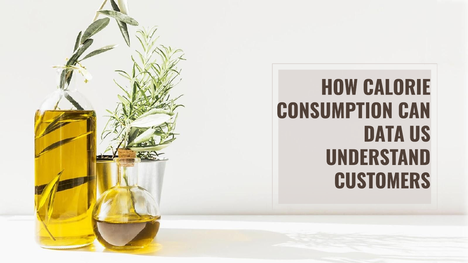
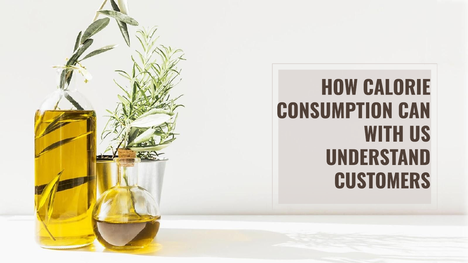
DATA: DATA -> WITH (384, 135)
